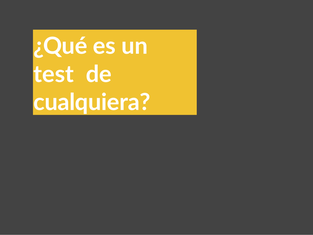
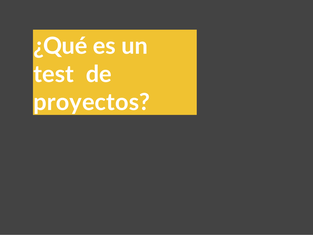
cualquiera: cualquiera -> proyectos (92, 102)
